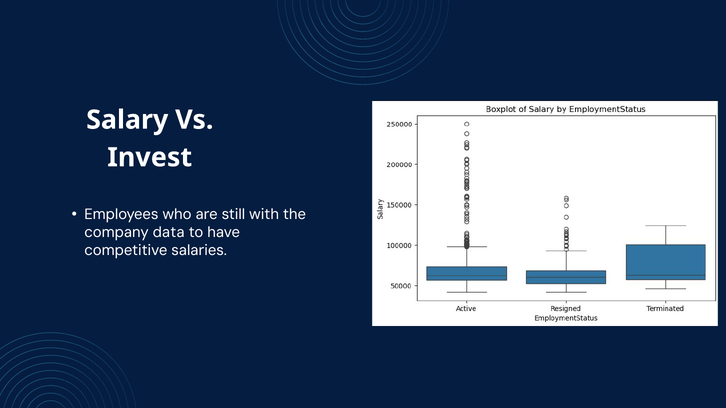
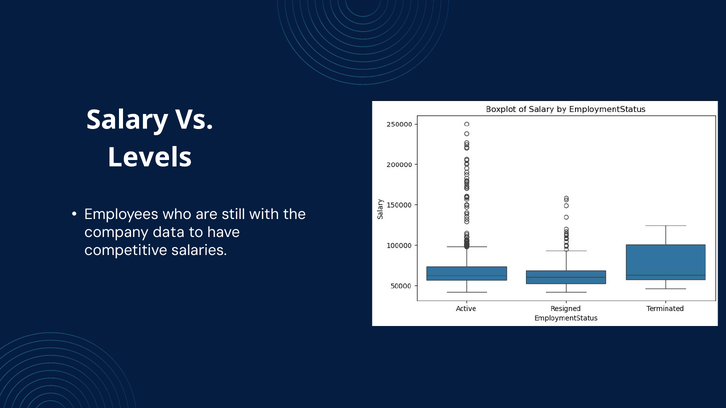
Invest: Invest -> Levels (150, 158)
